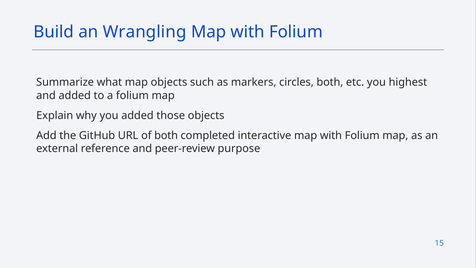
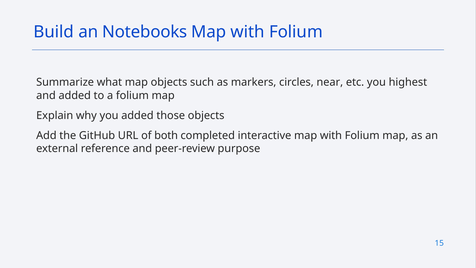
Wrangling: Wrangling -> Notebooks (145, 32)
circles both: both -> near (330, 82)
